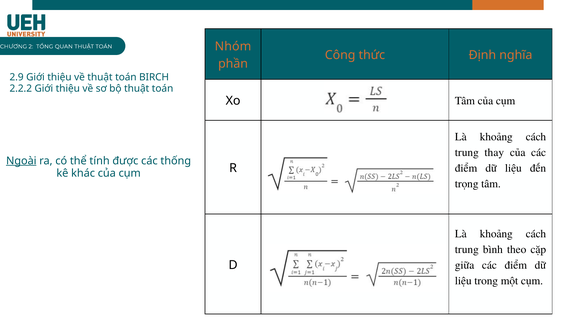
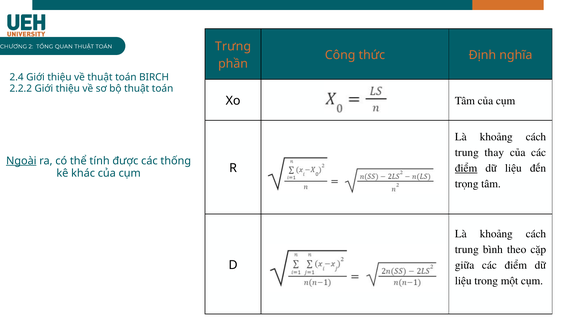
Nhóm: Nhóm -> Trưng (233, 46)
2.9: 2.9 -> 2.4 (17, 77)
điểm underline: none -> present (466, 168)
